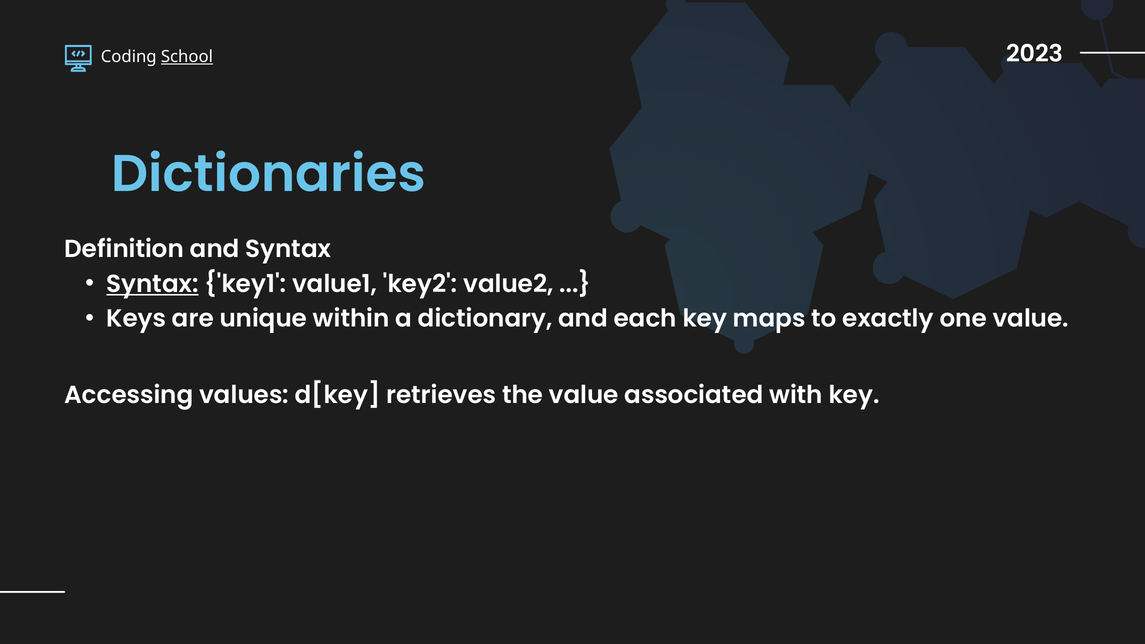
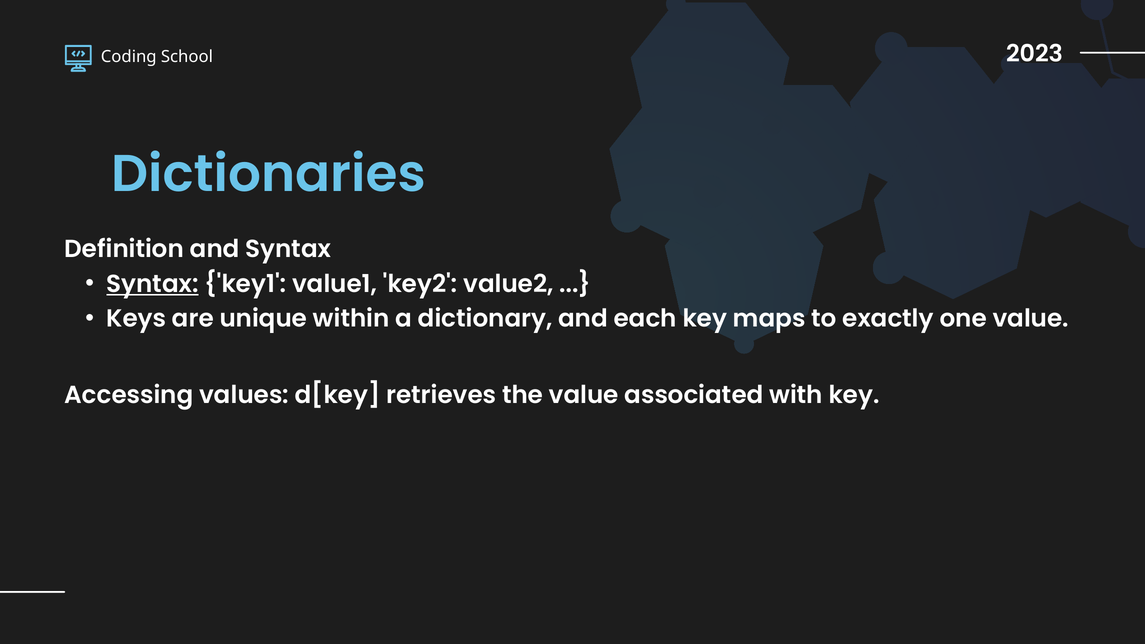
School underline: present -> none (187, 57)
